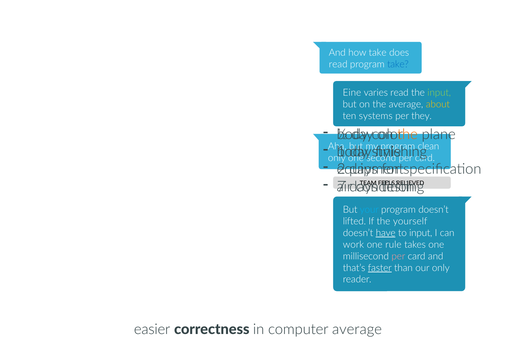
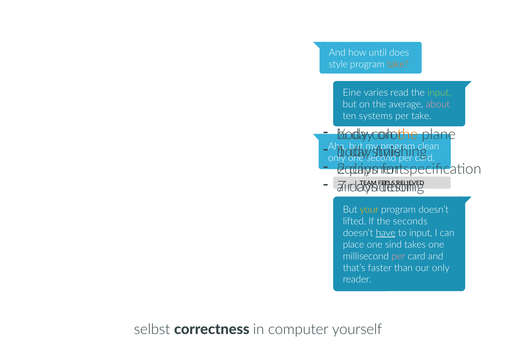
how take: take -> until (378, 53)
read: read -> style (338, 64)
take colour: blue -> orange (398, 64)
about colour: yellow -> pink (438, 104)
per they: they -> take (421, 116)
your colour: light blue -> yellow (369, 210)
yourself: yourself -> seconds (410, 221)
work: work -> place (354, 245)
rule: rule -> sind (393, 245)
faster underline: present -> none (380, 268)
easier: easier -> selbst (152, 329)
computer average: average -> yourself (357, 329)
